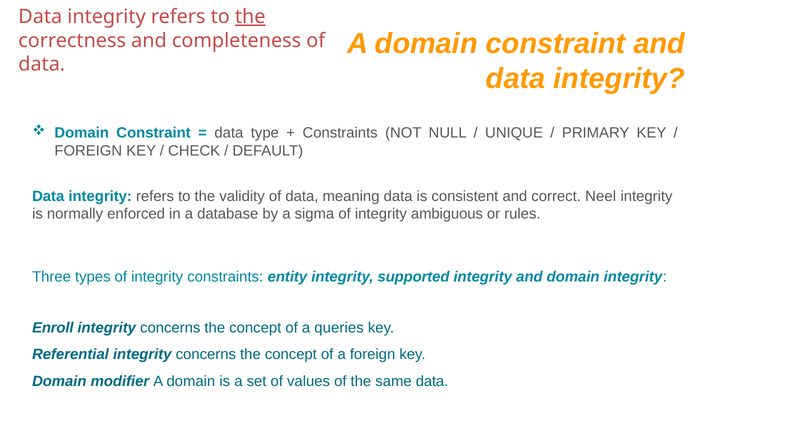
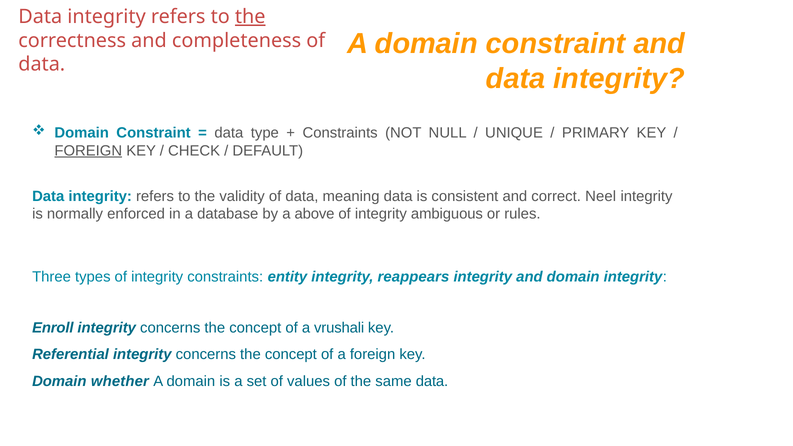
FOREIGN underline: none -> present (88, 151)
sigma: sigma -> above (315, 214)
supported: supported -> reappears (413, 277)
queries: queries -> vrushali (339, 328)
modifier: modifier -> whether (120, 381)
